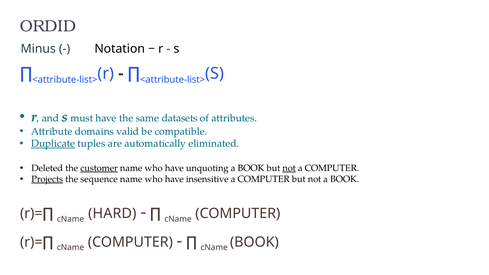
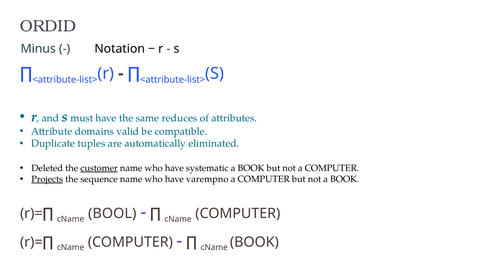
datasets: datasets -> reduces (180, 118)
Duplicate underline: present -> none (53, 144)
unquoting: unquoting -> systematic (207, 168)
not underline: present -> none (289, 168)
insensitive: insensitive -> varempno (207, 179)
HARD: HARD -> BOOL (112, 214)
